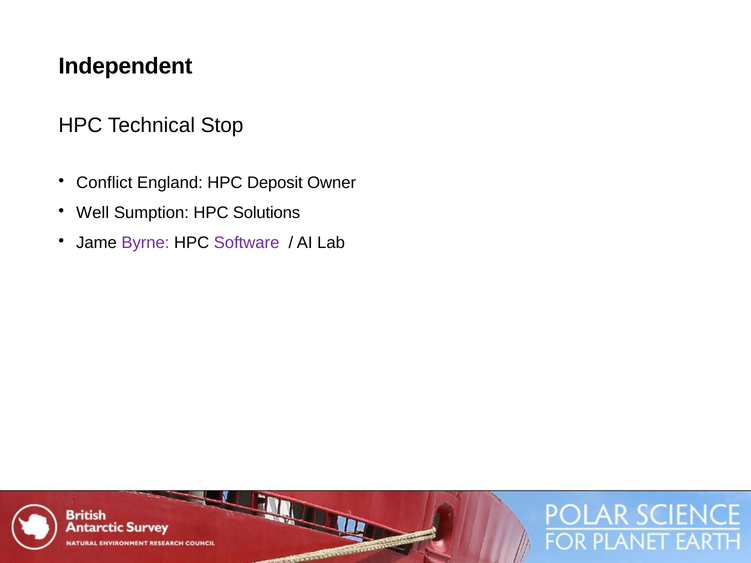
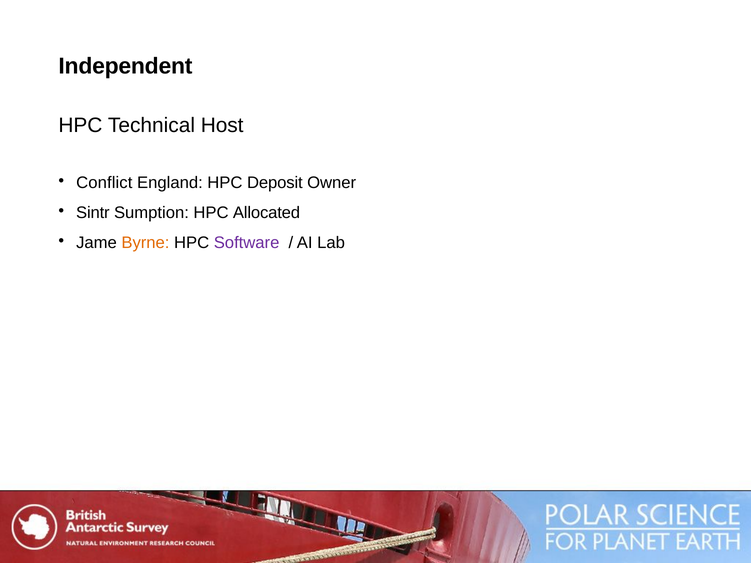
Stop: Stop -> Host (222, 125)
Well: Well -> Sintr (93, 213)
Solutions: Solutions -> Allocated (267, 213)
Byrne colour: purple -> orange (145, 243)
